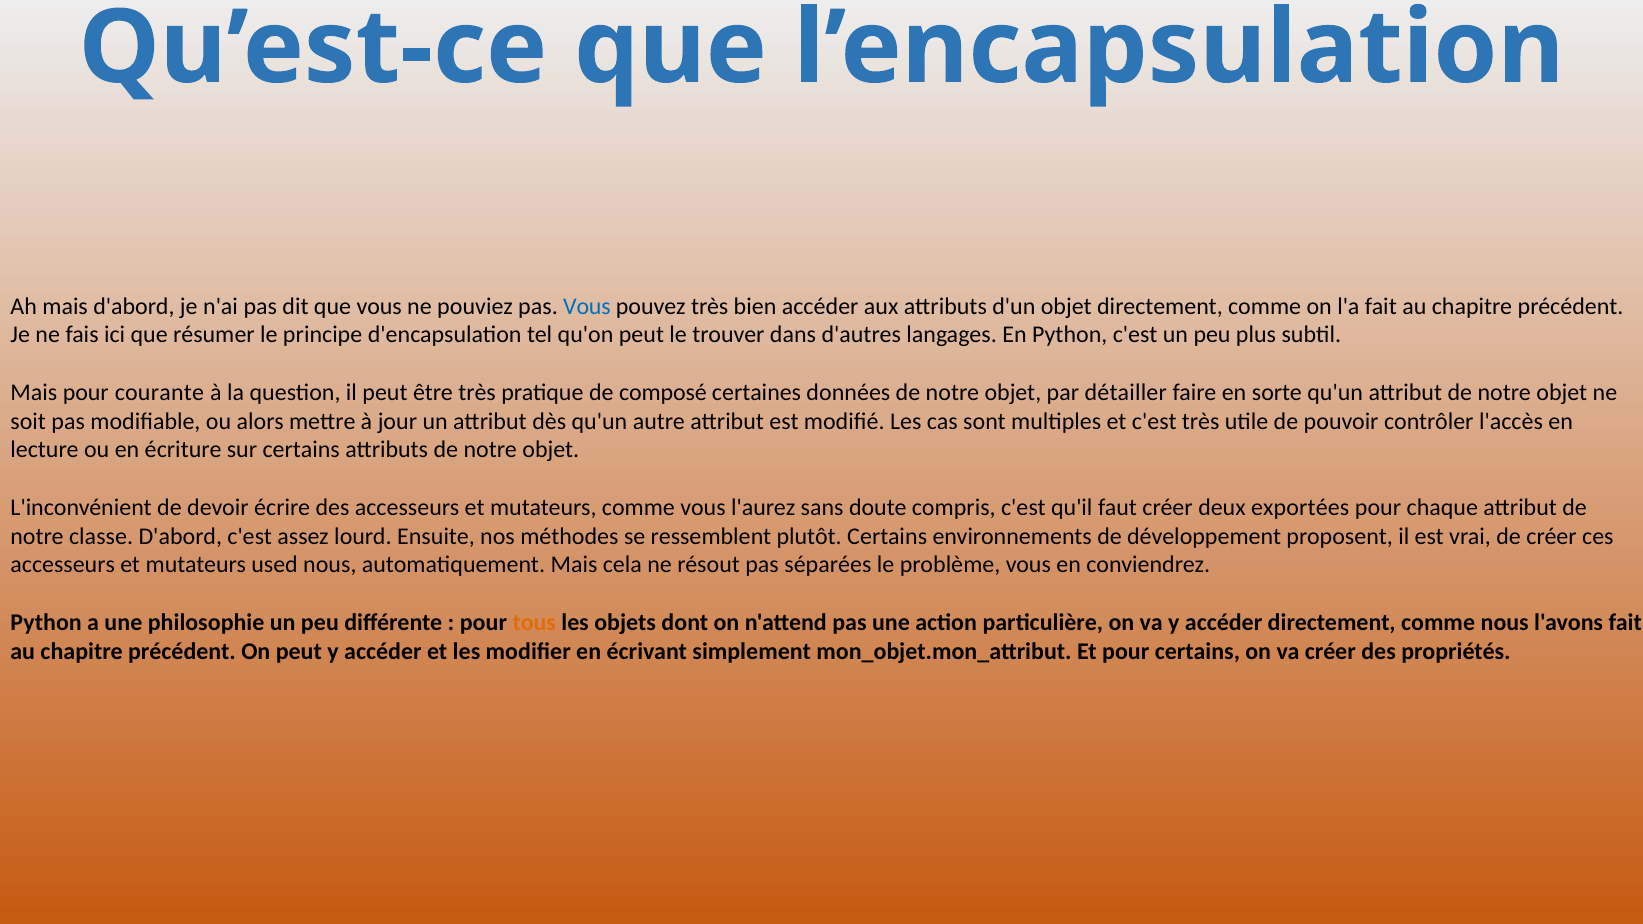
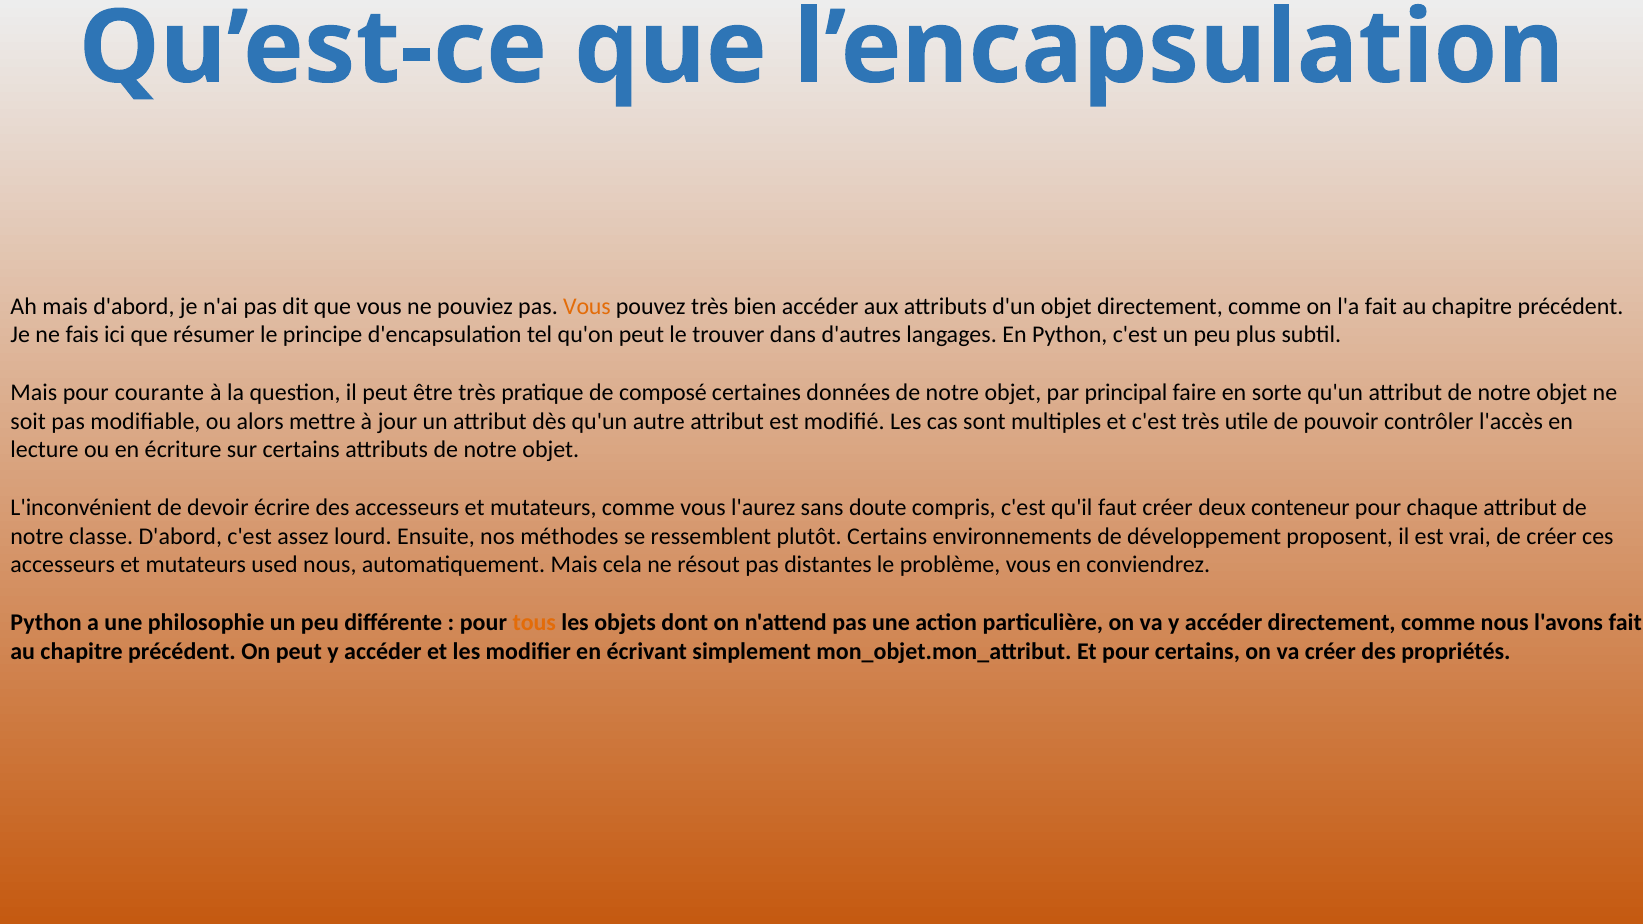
Vous colour: blue -> orange (587, 306)
détailler: détailler -> principal (1126, 393)
exportées: exportées -> conteneur (1300, 508)
séparées: séparées -> distantes (828, 565)
